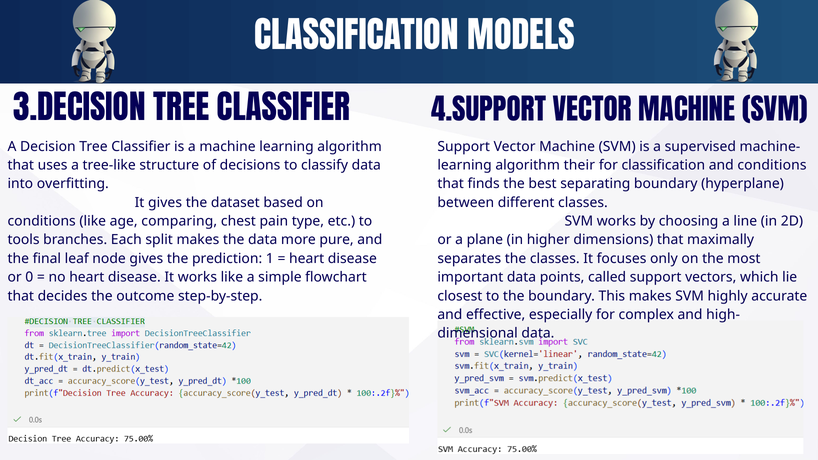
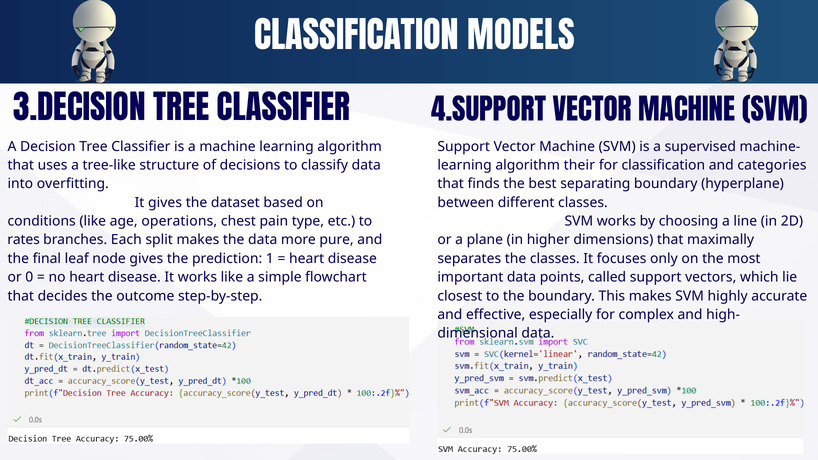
and conditions: conditions -> categories (772, 165)
comparing: comparing -> operations (179, 221)
tools: tools -> rates (24, 240)
